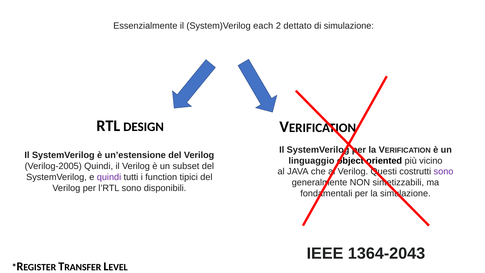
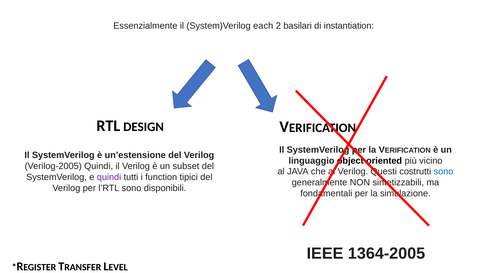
dettato: dettato -> basilari (298, 26)
di simulazione: simulazione -> instantiation (349, 26)
sono colour: purple -> blue (444, 171)
1364-2043: 1364-2043 -> 1364-2005 (387, 253)
